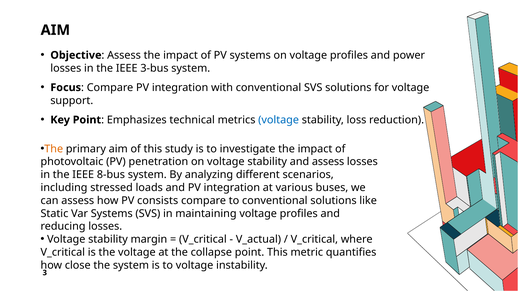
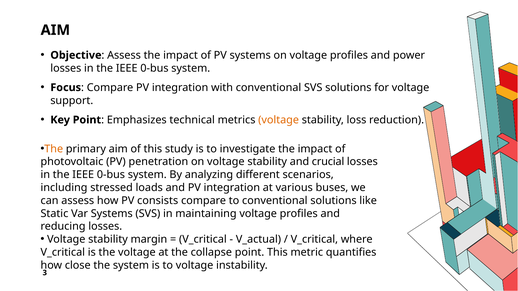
3-bus: 3-bus -> 0-bus (154, 68)
voltage colour: blue -> orange (279, 120)
and assess: assess -> crucial (328, 162)
8-bus: 8-bus -> 0-bus (111, 175)
